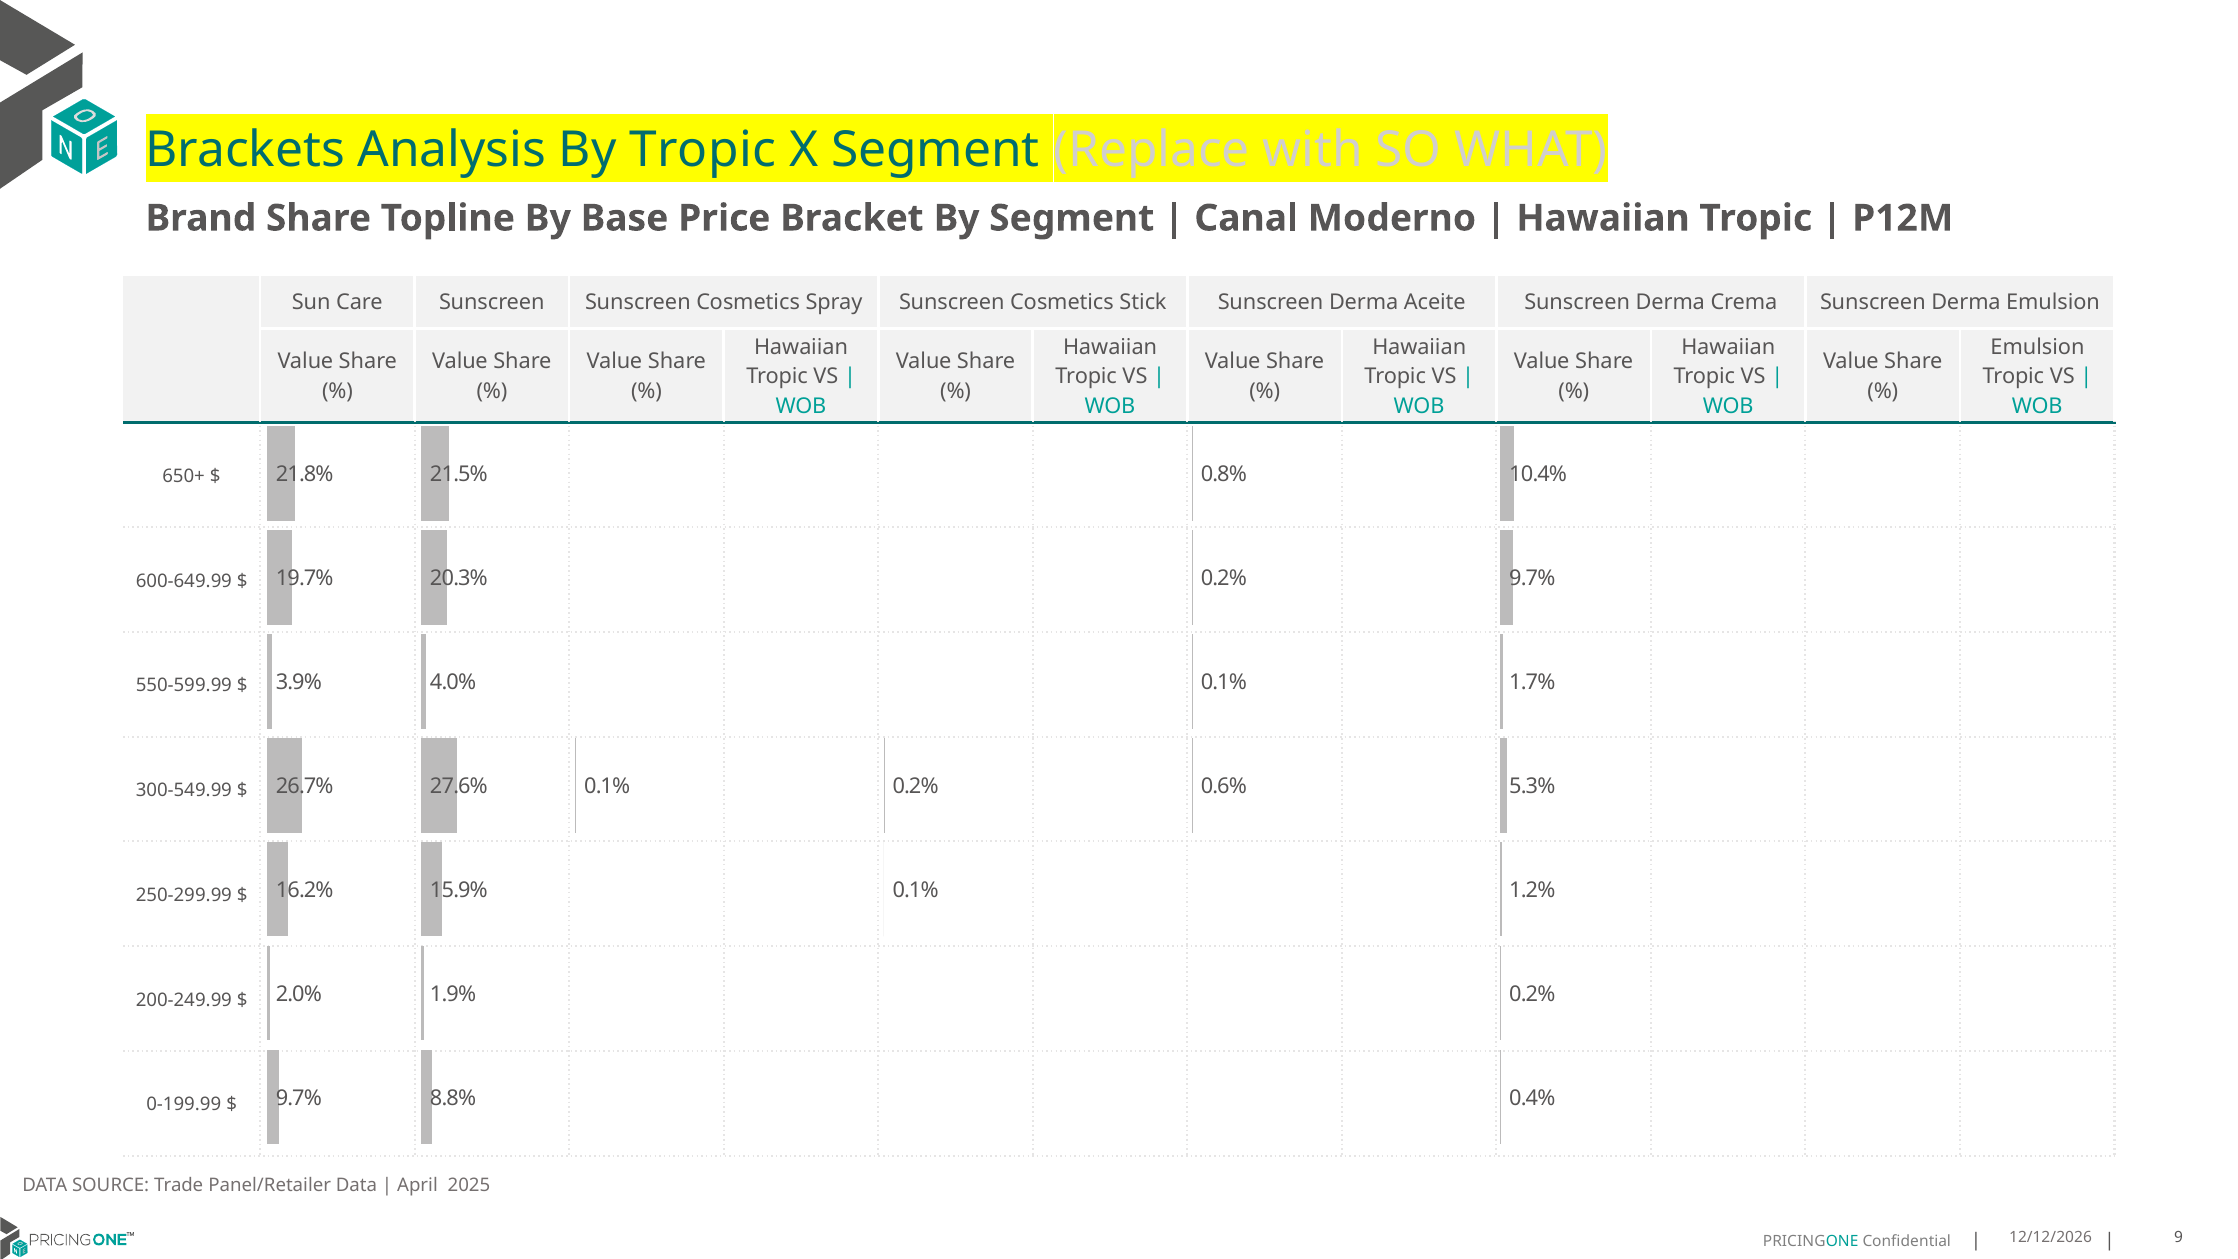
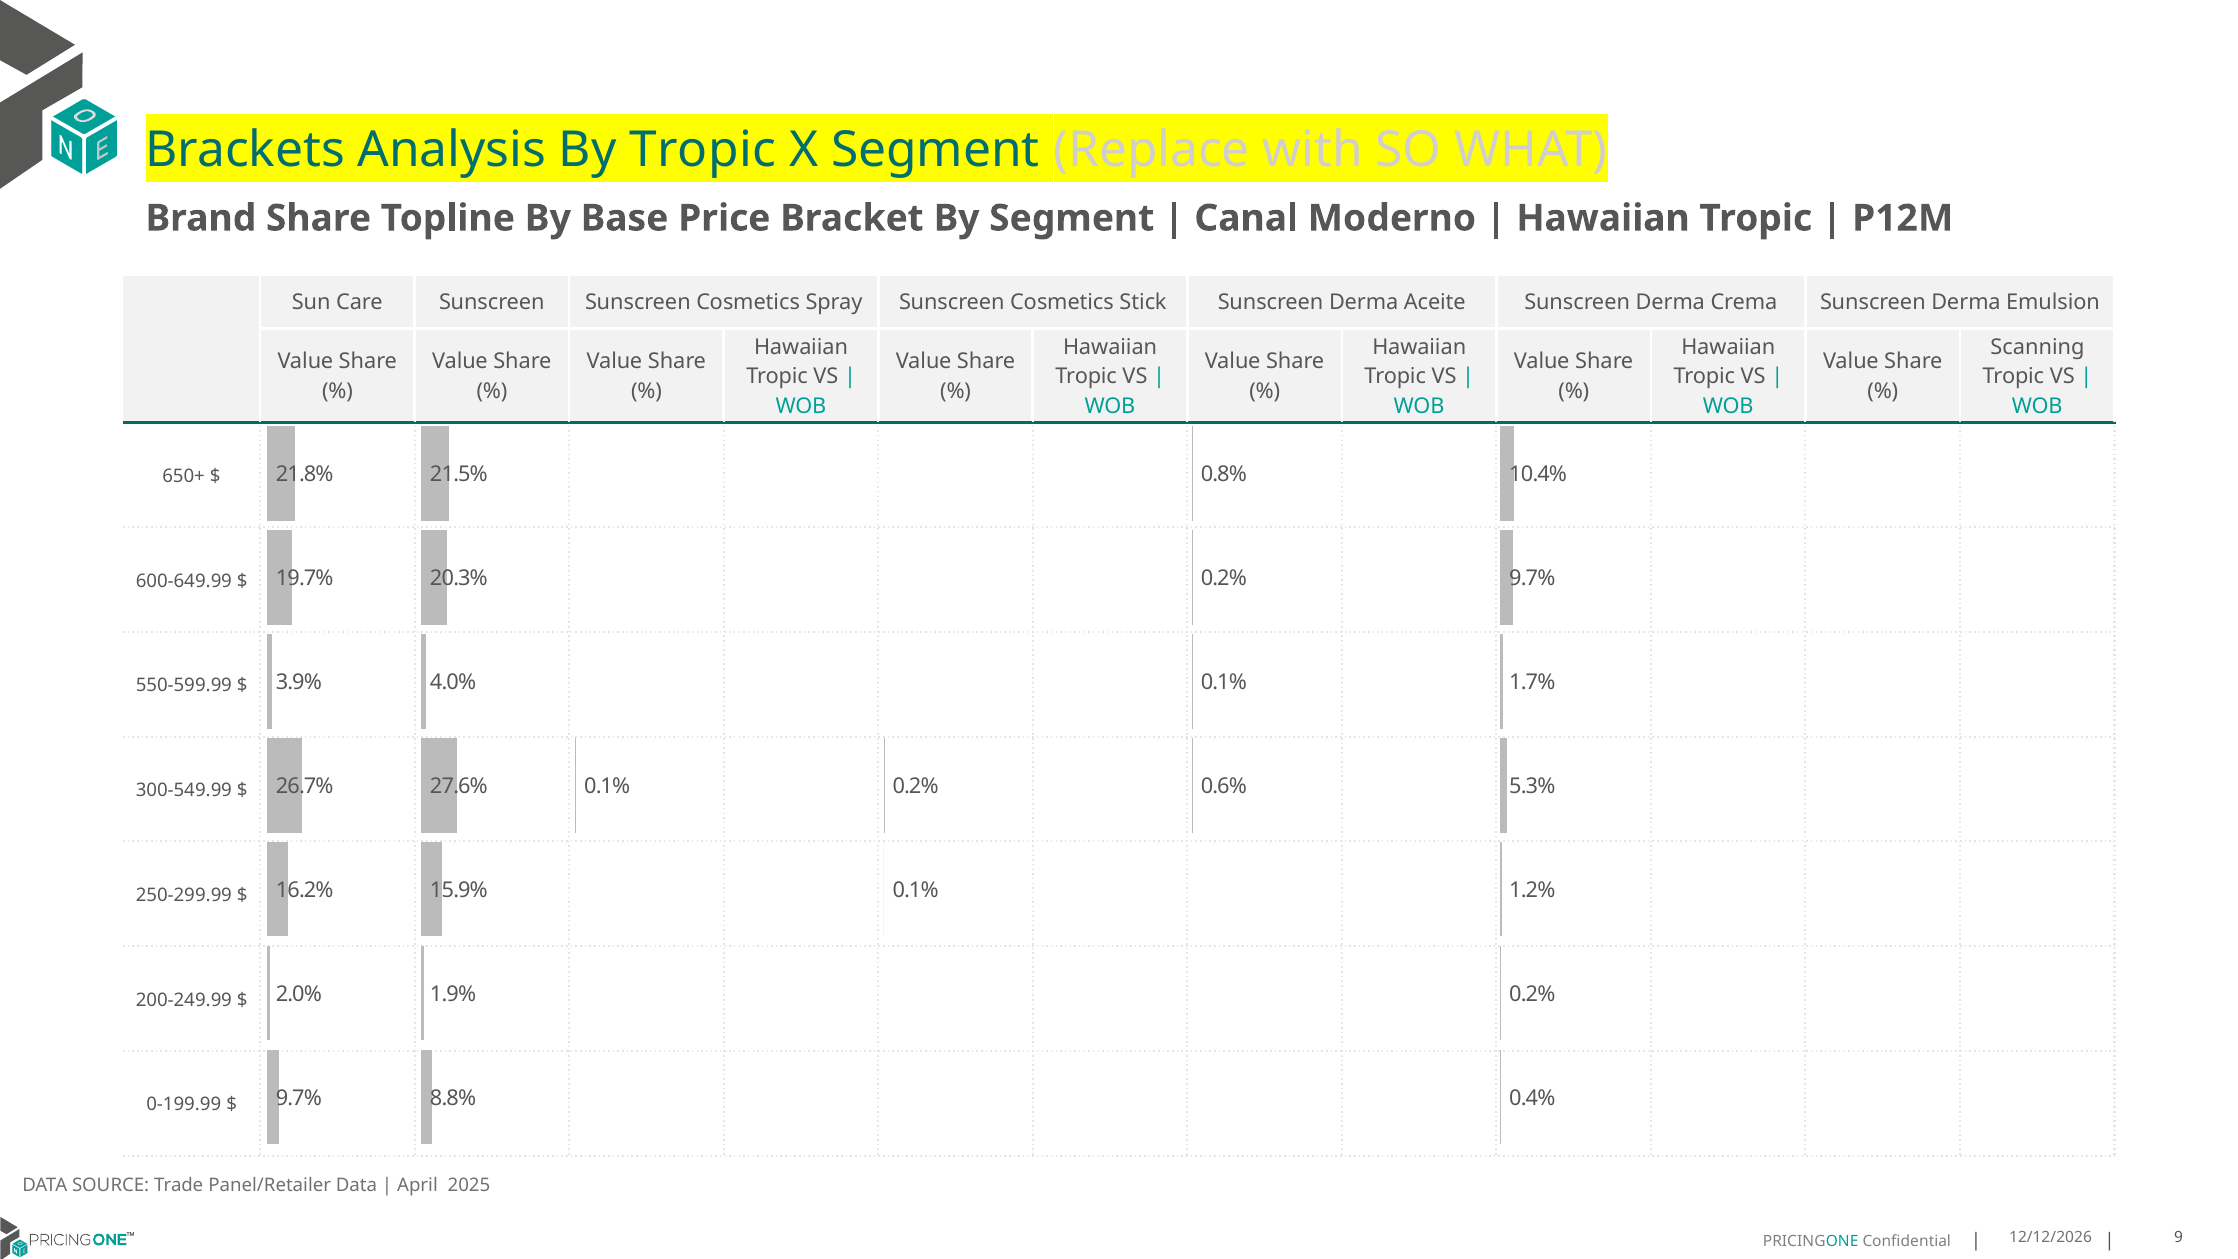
Emulsion: Emulsion -> Scanning (2037, 347)
